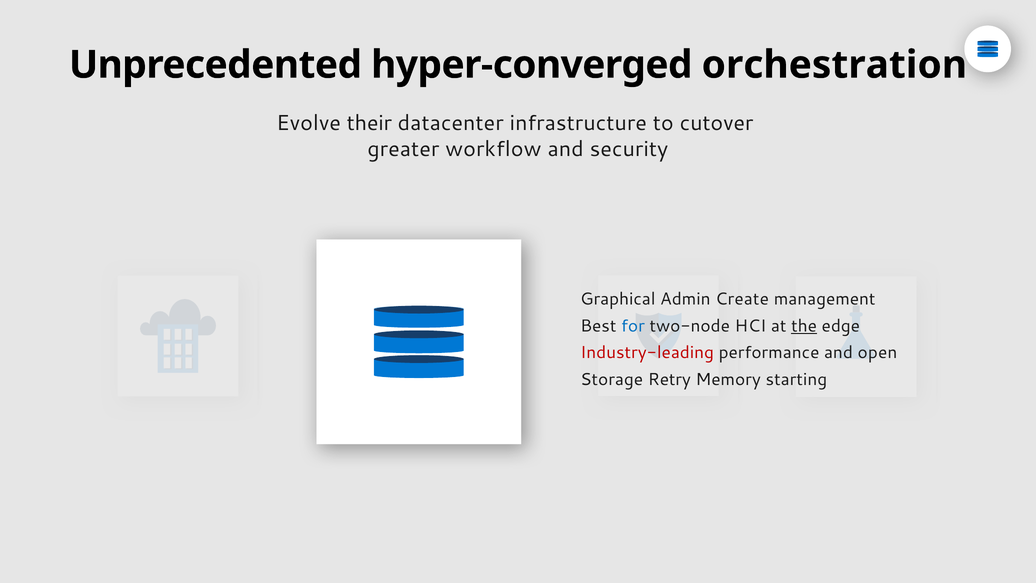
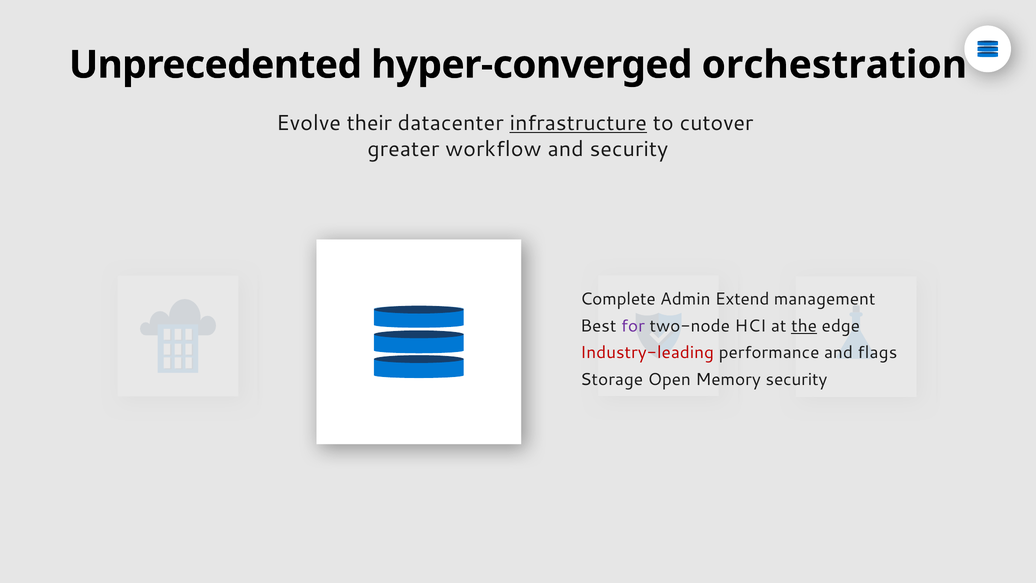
infrastructure underline: none -> present (578, 123)
Graphical: Graphical -> Complete (618, 299)
Create: Create -> Extend (742, 299)
for colour: blue -> purple (633, 326)
open: open -> flags (877, 353)
Retry: Retry -> Open (669, 379)
Memory starting: starting -> security (796, 379)
